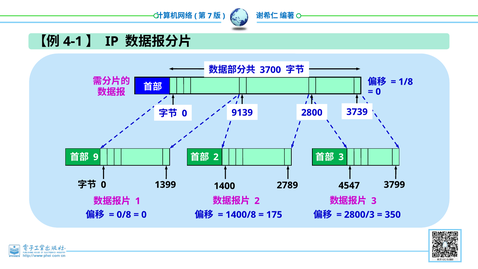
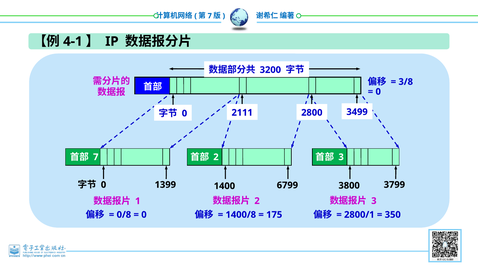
3700: 3700 -> 3200 (270, 70)
1/8: 1/8 -> 3/8 (406, 82)
3739: 3739 -> 3499 (357, 112)
9139: 9139 -> 2111 (242, 113)
9: 9 -> 7 (96, 157)
4547: 4547 -> 3800 (349, 185)
2789: 2789 -> 6799 (287, 185)
2800/3: 2800/3 -> 2800/1 (359, 215)
